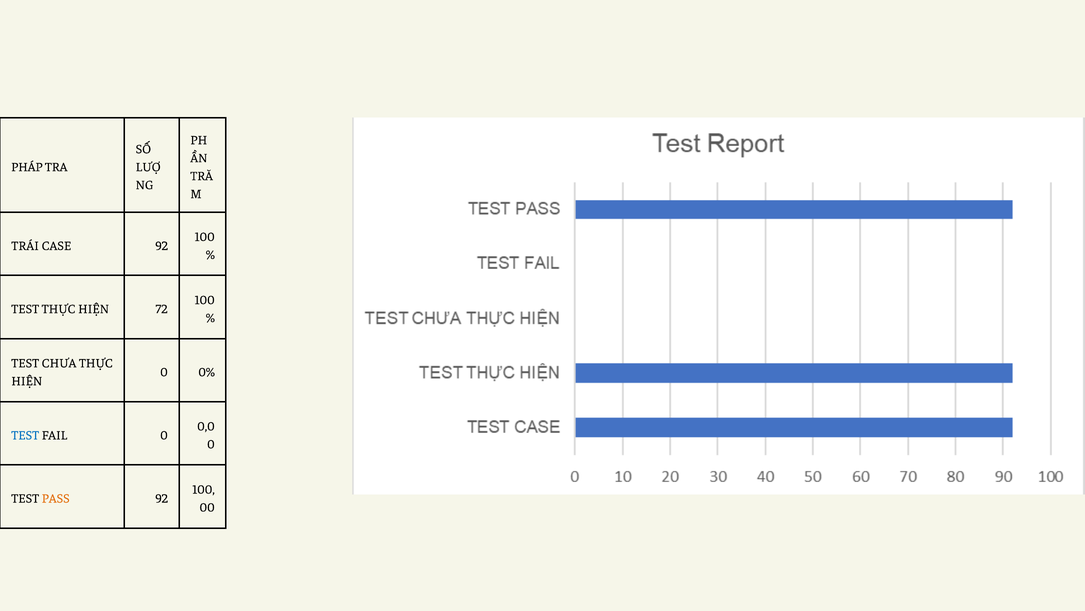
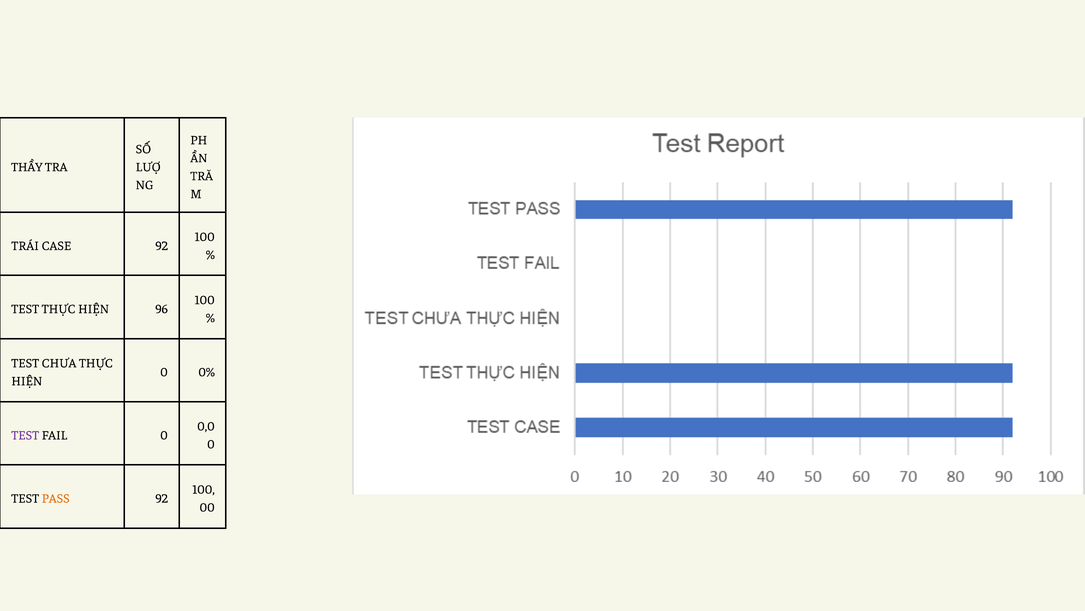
PHÁP: PHÁP -> THẦY (27, 167)
72: 72 -> 96 (162, 309)
TEST colour: blue -> purple (25, 435)
